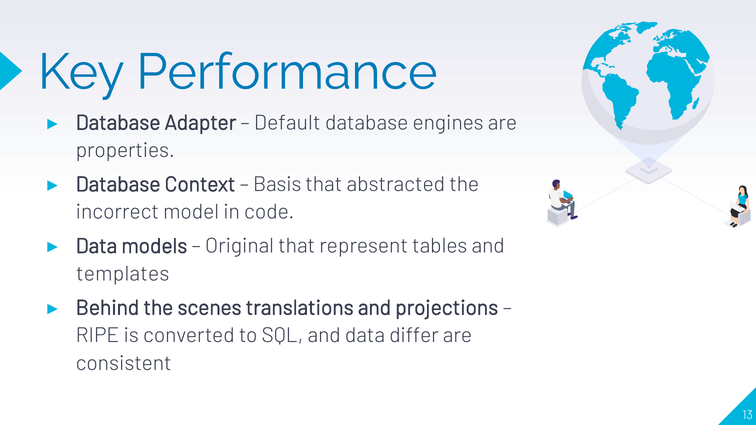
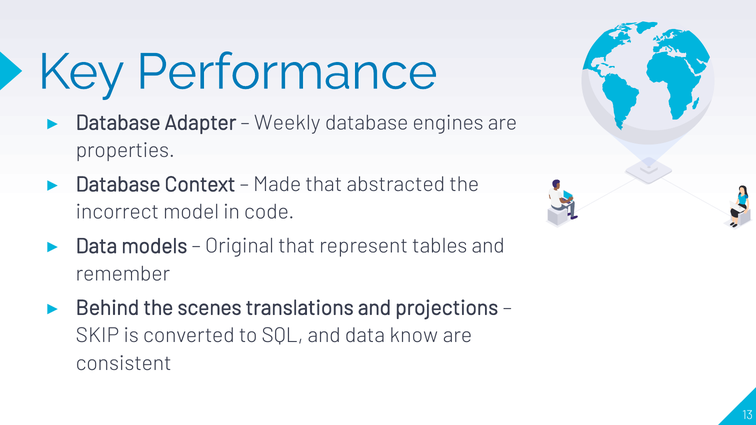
Default: Default -> Weekly (287, 123)
Basis: Basis -> Made (277, 184)
templates: templates -> remember (123, 274)
RIPE: RIPE -> SKIP (97, 336)
differ: differ -> know (414, 336)
